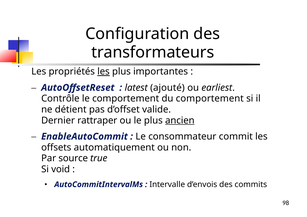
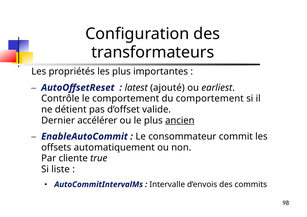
les underline: present -> none (103, 72)
rattraper: rattraper -> accélérer (97, 120)
source: source -> cliente (73, 158)
void: void -> liste (61, 169)
